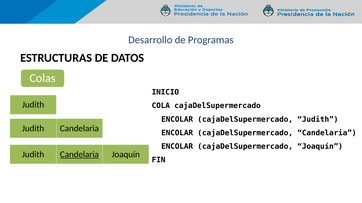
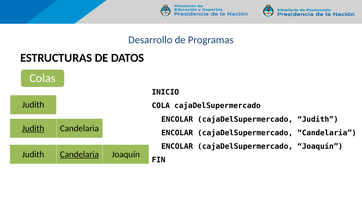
Judith underline: none -> present (33, 129)
